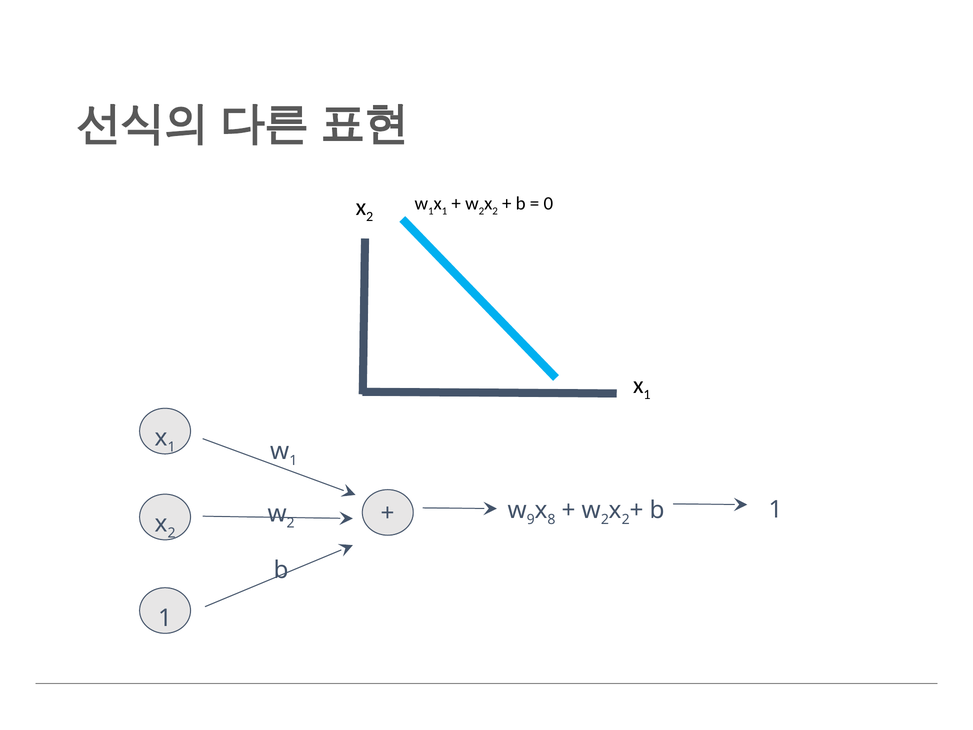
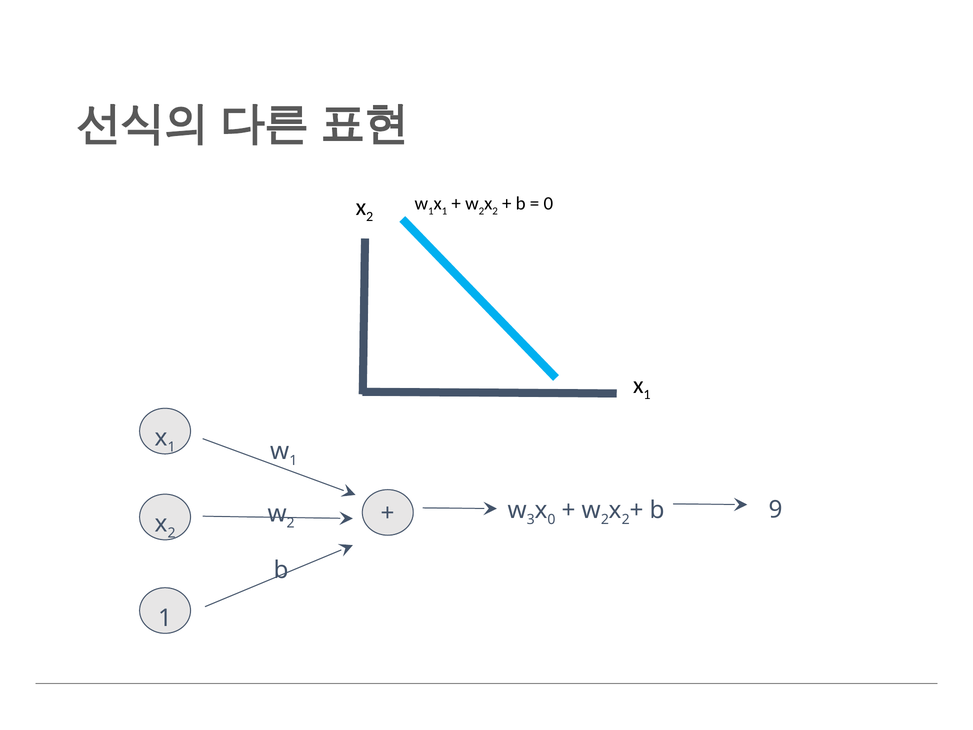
9: 9 -> 3 (531, 519)
8: 8 -> 0 (551, 519)
b 1: 1 -> 9 (776, 510)
